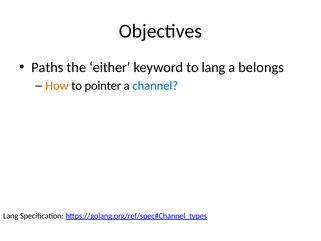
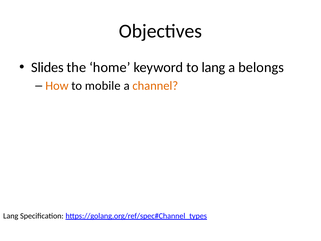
Paths: Paths -> Slides (47, 67)
either: either -> home (110, 67)
pointer: pointer -> mobile (103, 86)
channel colour: blue -> orange (155, 86)
